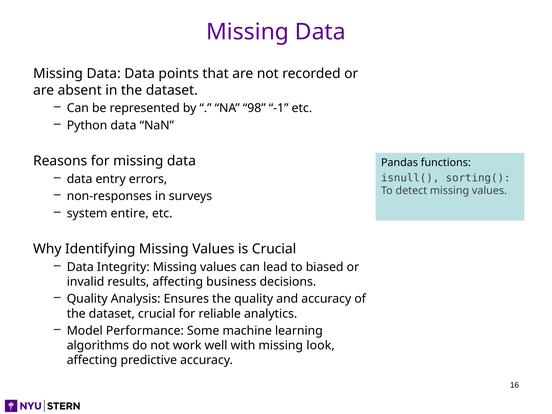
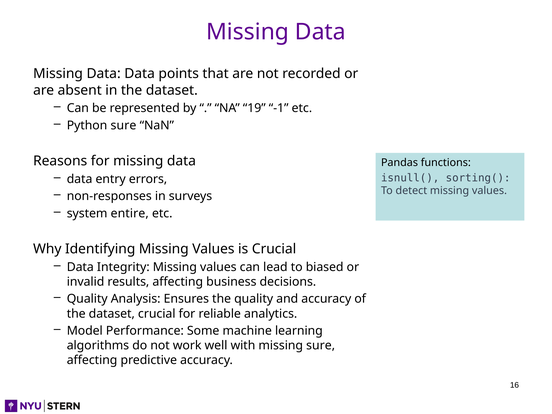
98: 98 -> 19 (254, 108)
Python data: data -> sure (123, 125)
missing look: look -> sure (321, 346)
